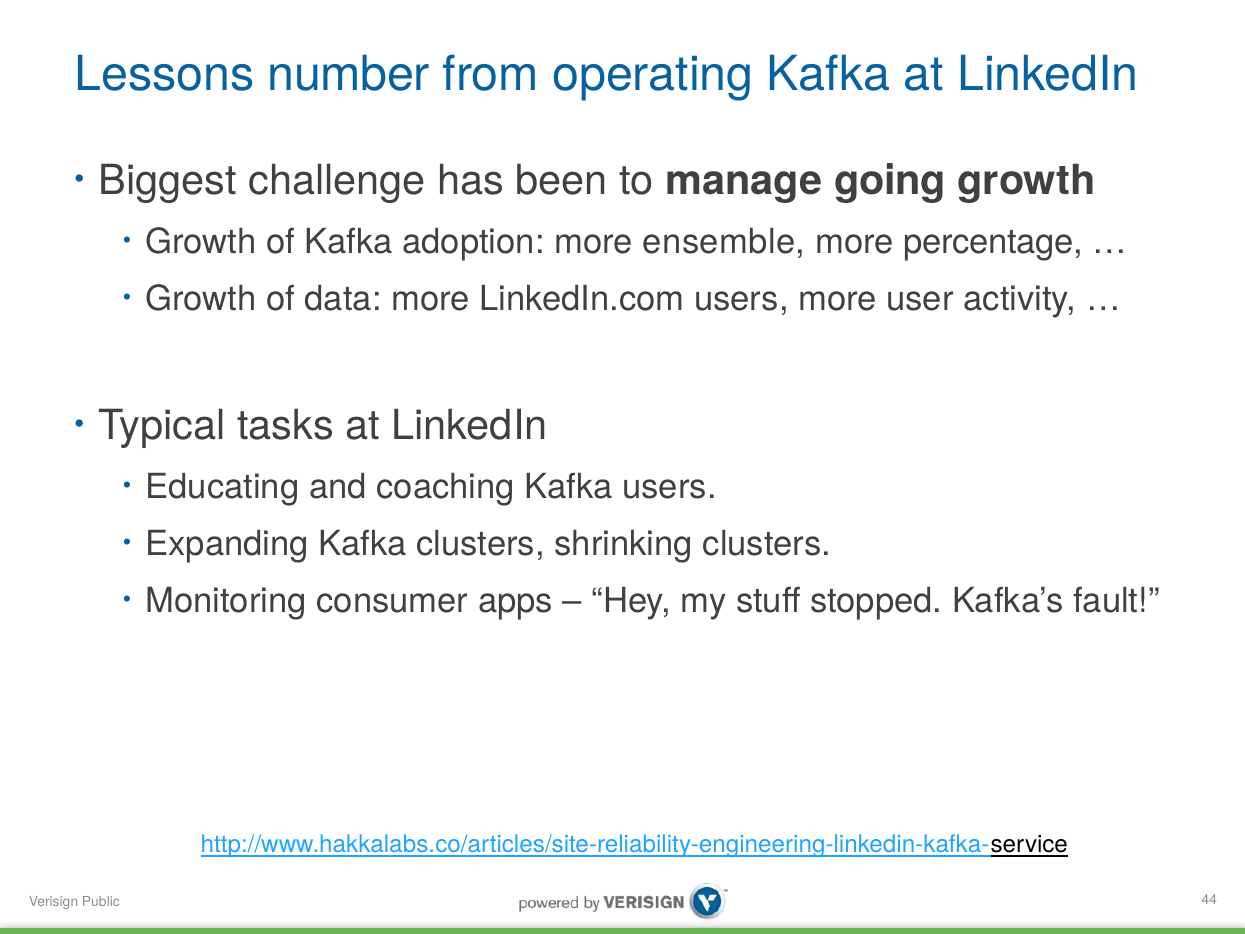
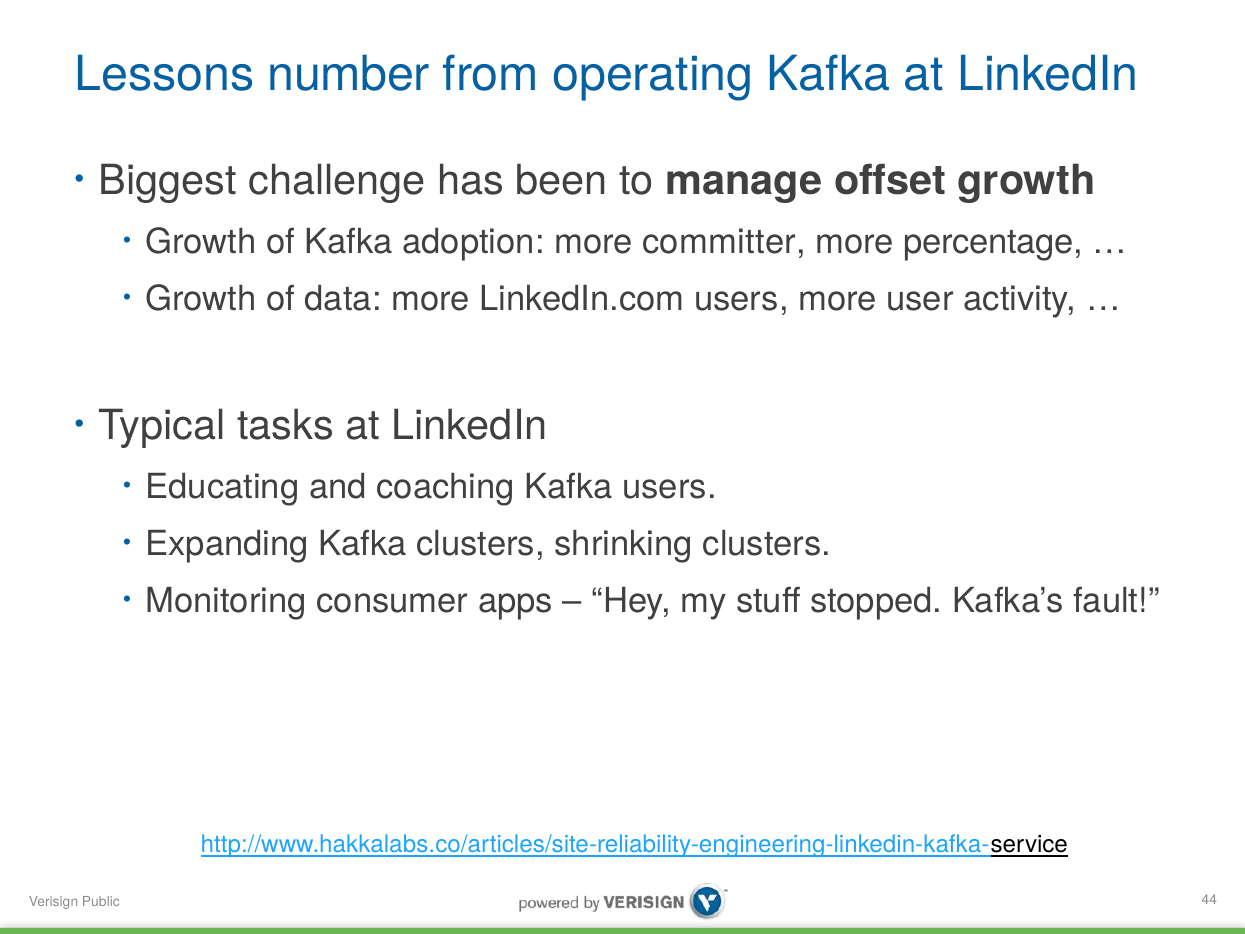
going: going -> offset (890, 181)
ensemble: ensemble -> committer (724, 242)
